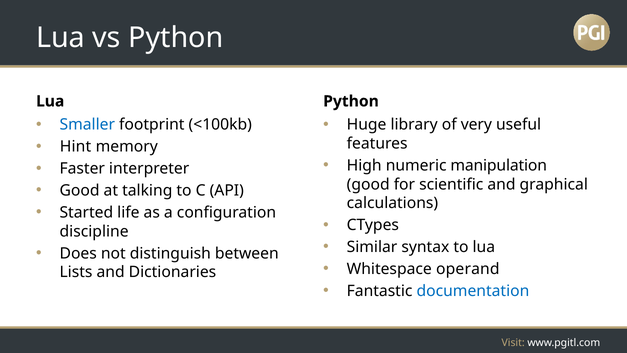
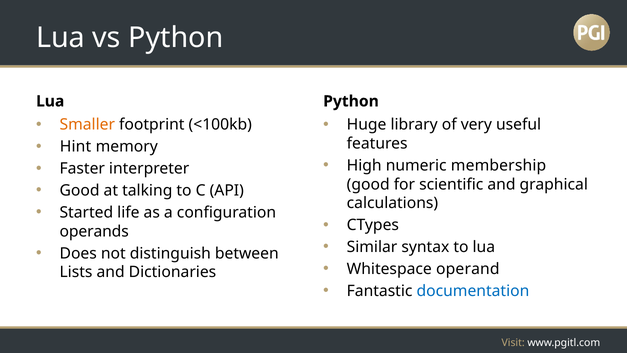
Smaller colour: blue -> orange (87, 125)
manipulation: manipulation -> membership (499, 165)
discipline: discipline -> operands (94, 231)
